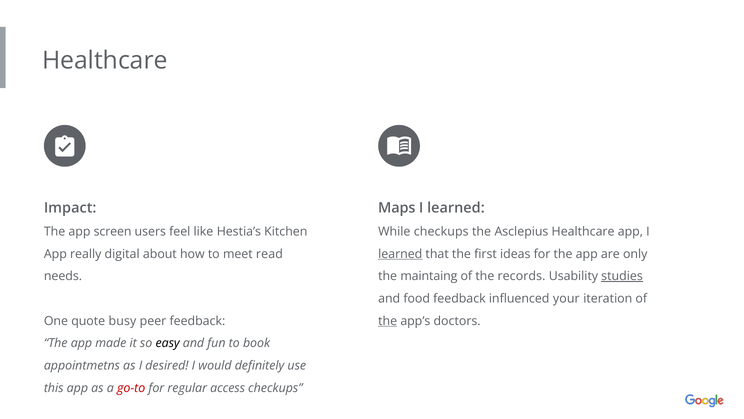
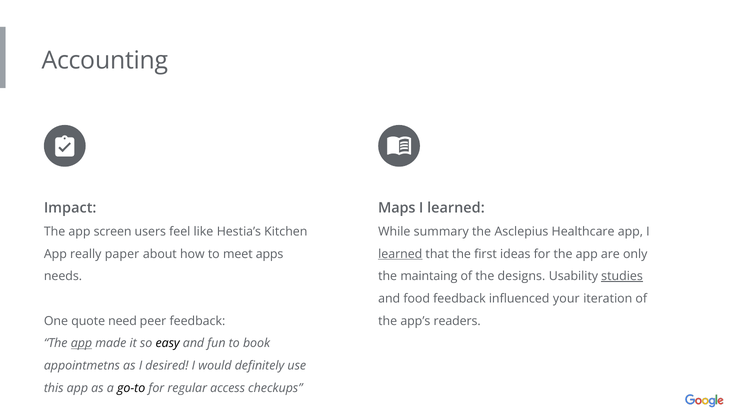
Healthcare: Healthcare -> Accounting (105, 61)
While checkups: checkups -> summary (441, 231)
digital: digital -> paper (122, 254)
read: read -> apps (270, 254)
records: records -> designs (521, 276)
busy: busy -> need (123, 321)
the underline: present -> none (388, 321)
doctors: doctors -> readers (457, 321)
app underline: none -> present (81, 343)
go-to colour: red -> black (131, 388)
